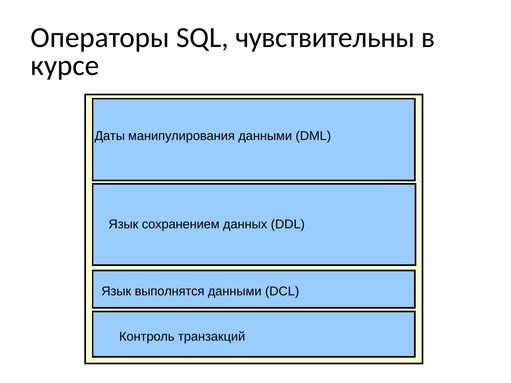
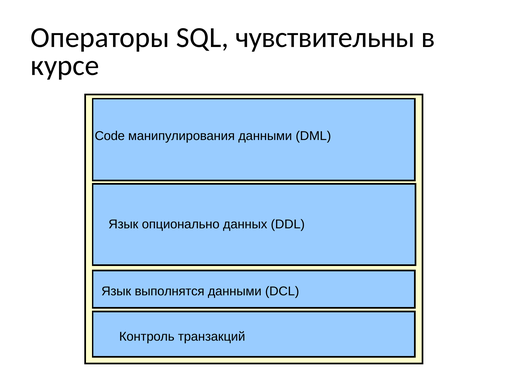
Даты: Даты -> Code (110, 136)
сохранением: сохранением -> опционально (181, 225)
